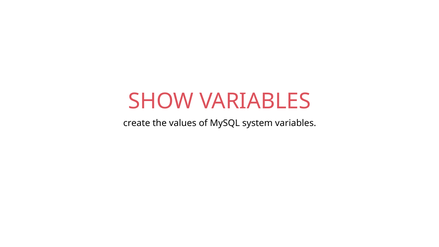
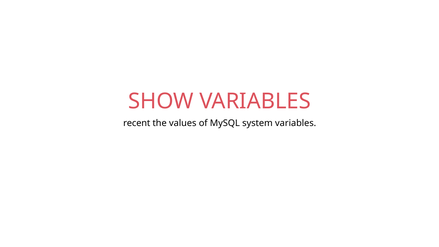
create: create -> recent (137, 123)
